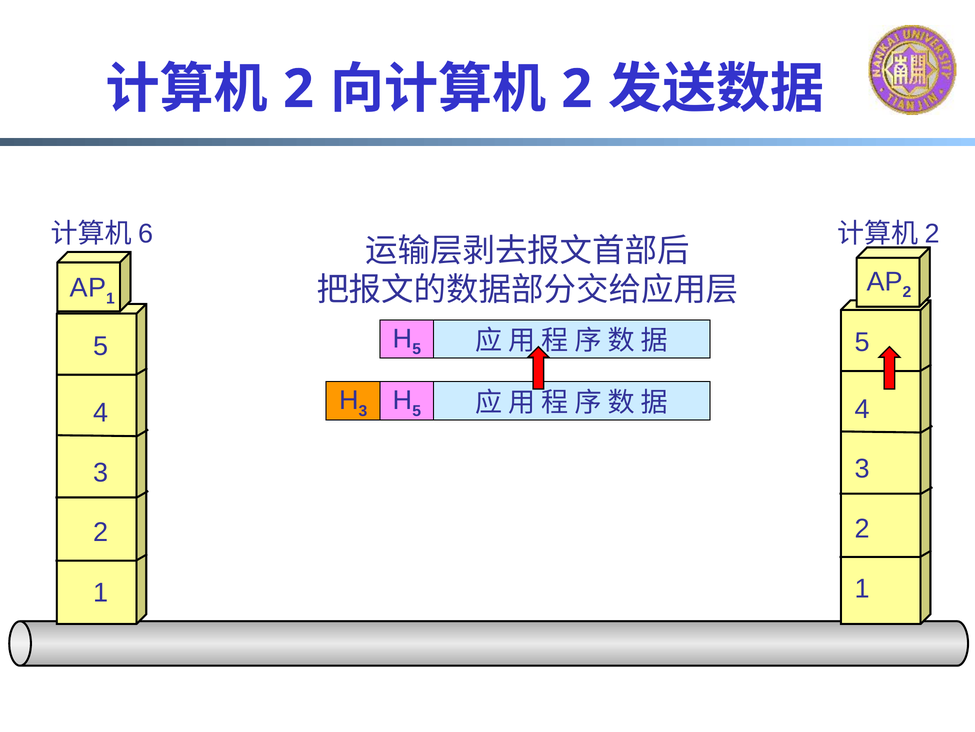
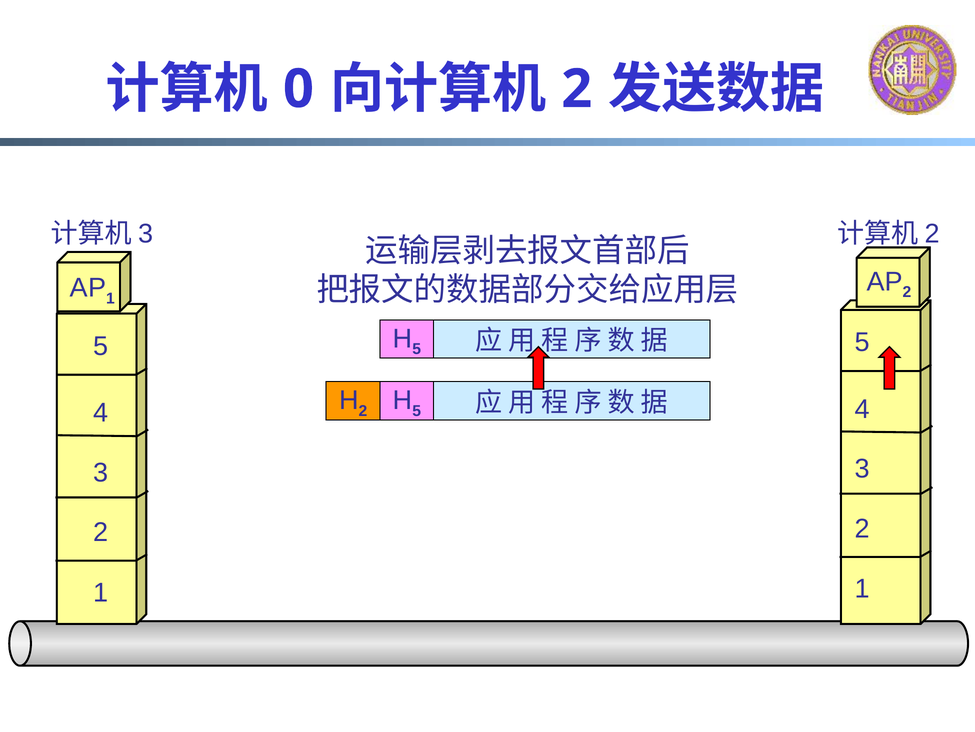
2: 2 -> 0 (298, 89)
6: 6 -> 3 (146, 233)
3: 3 -> 2 (363, 411)
